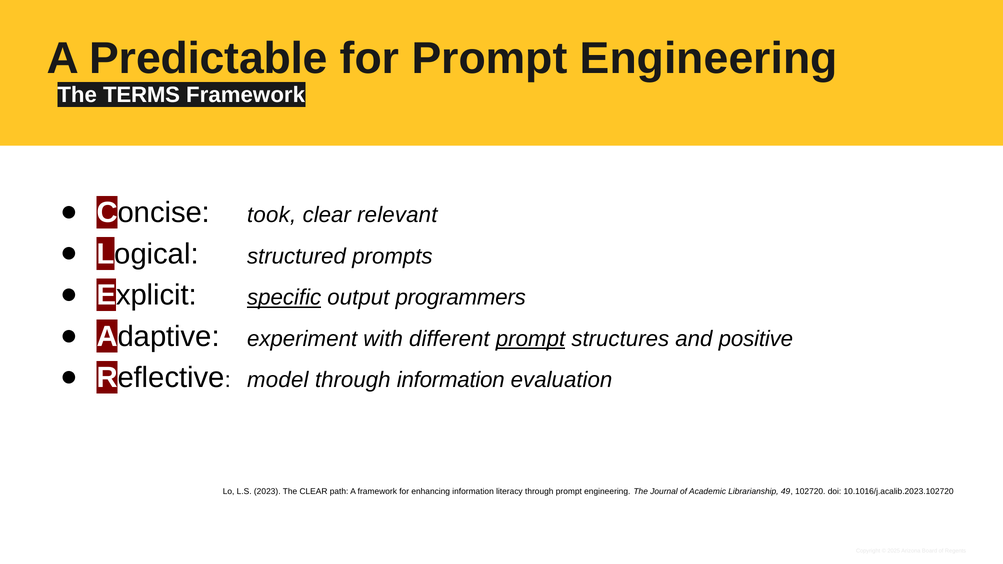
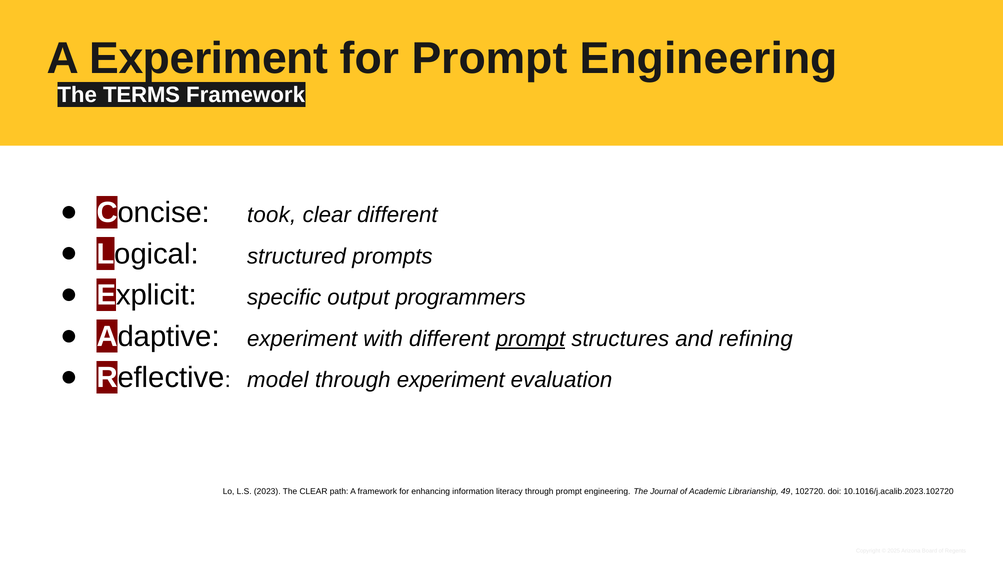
A Predictable: Predictable -> Experiment (209, 58)
clear relevant: relevant -> different (397, 215)
specific underline: present -> none (284, 298)
positive: positive -> refining (756, 339)
through information: information -> experiment (451, 380)
